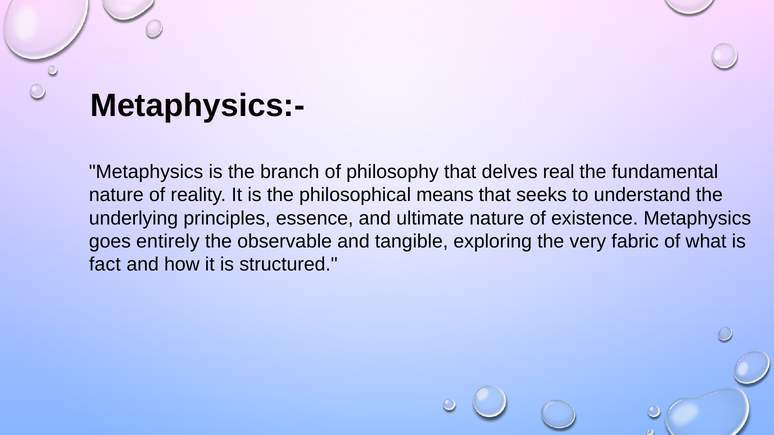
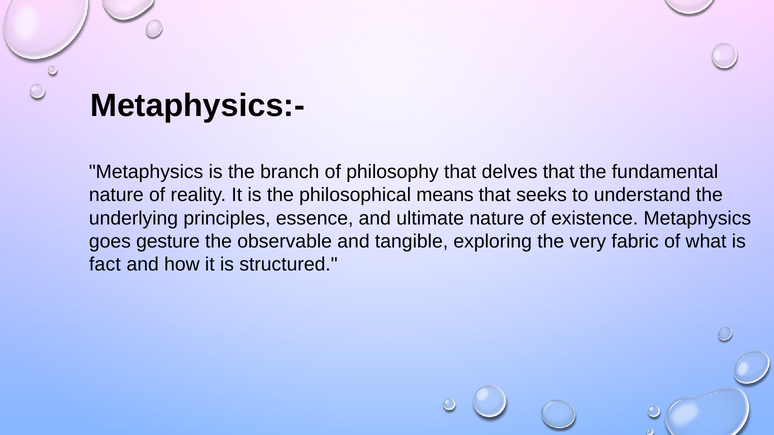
delves real: real -> that (559, 172)
entirely: entirely -> gesture (168, 242)
